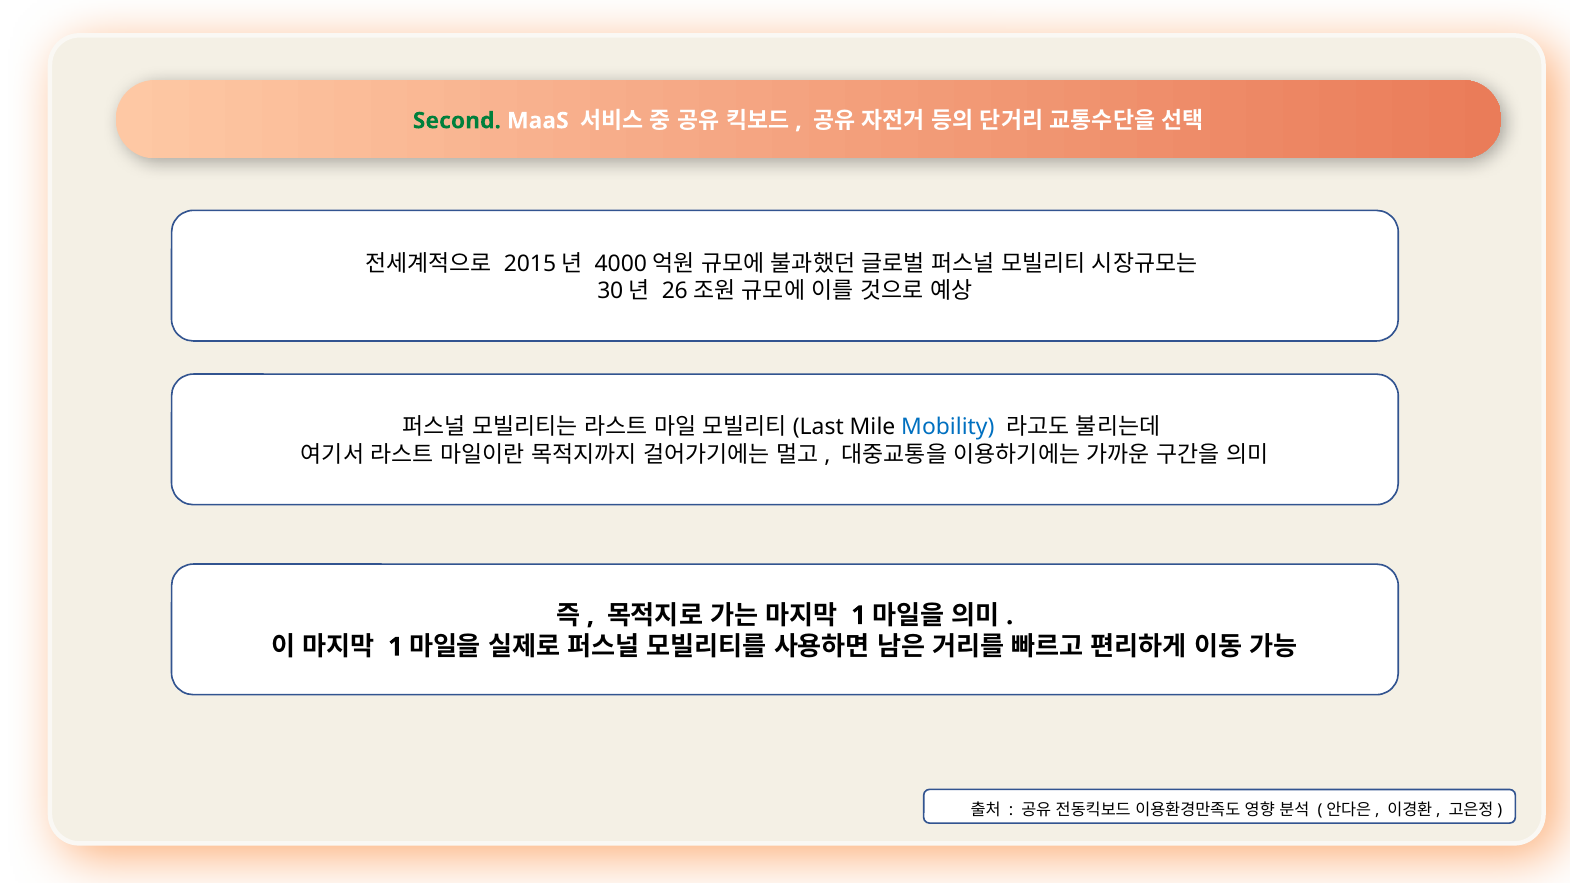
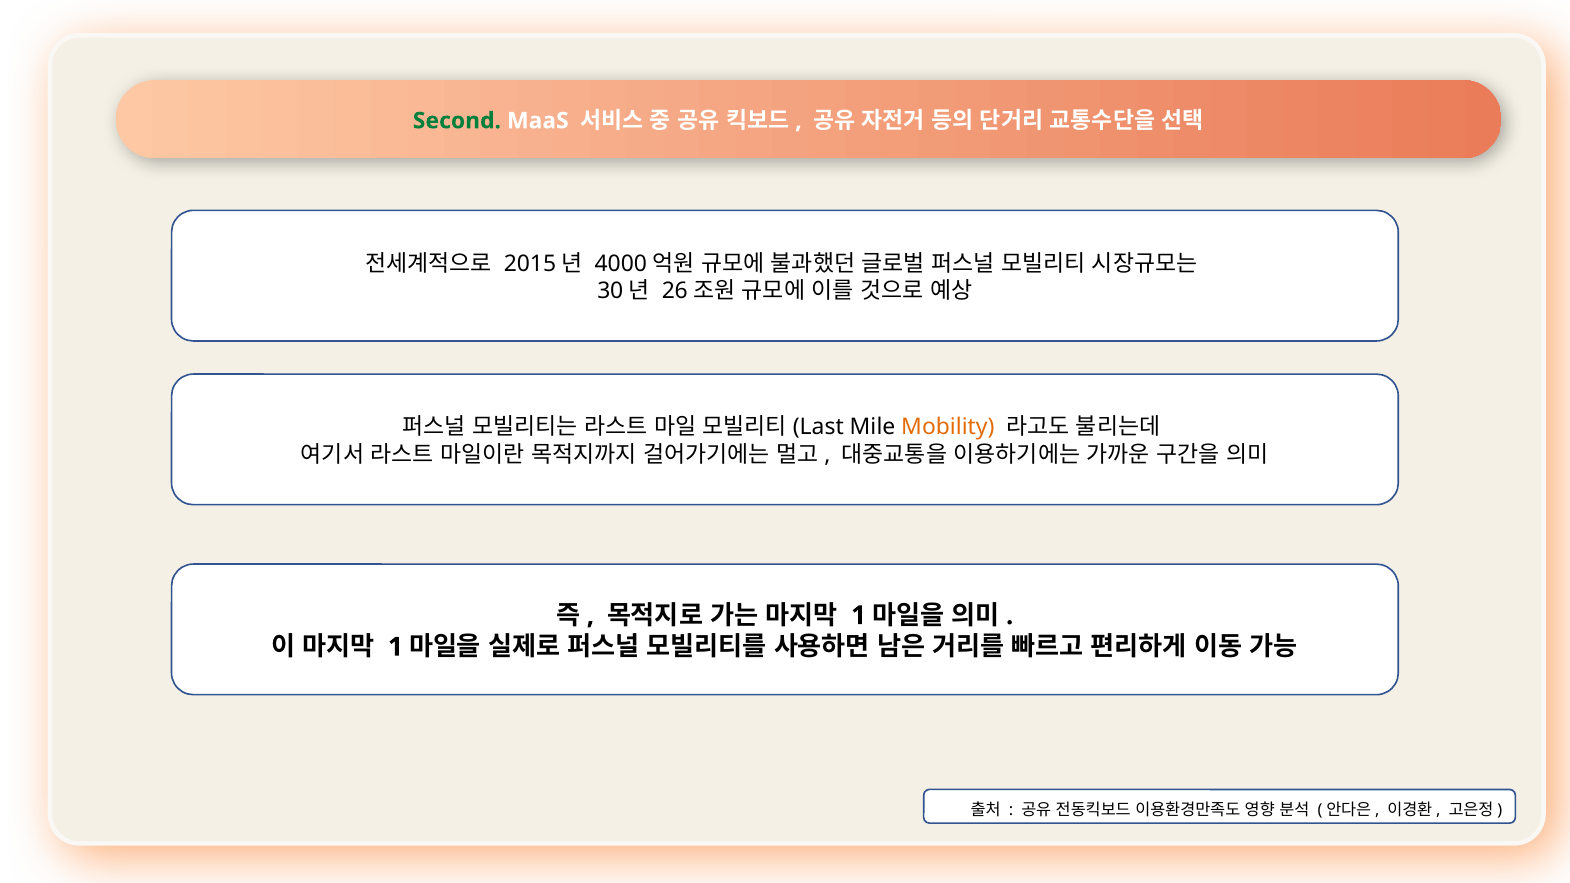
Mobility colour: blue -> orange (948, 427)
